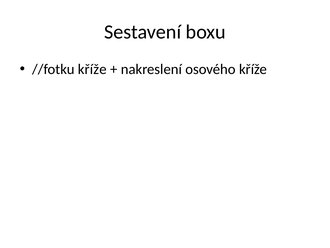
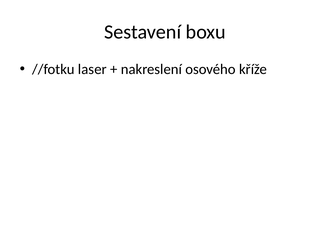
//fotku kříže: kříže -> laser (92, 69)
